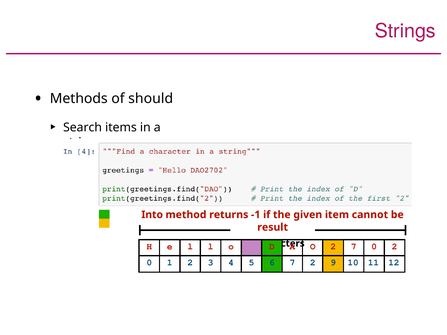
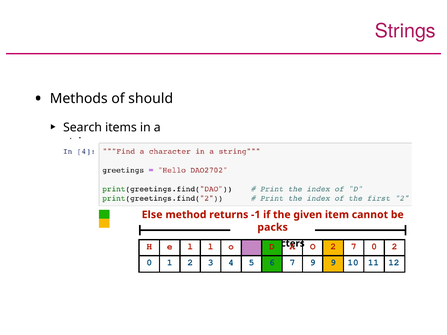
Into: Into -> Else (152, 215)
result: result -> packs (273, 227)
7 2: 2 -> 9 (313, 263)
